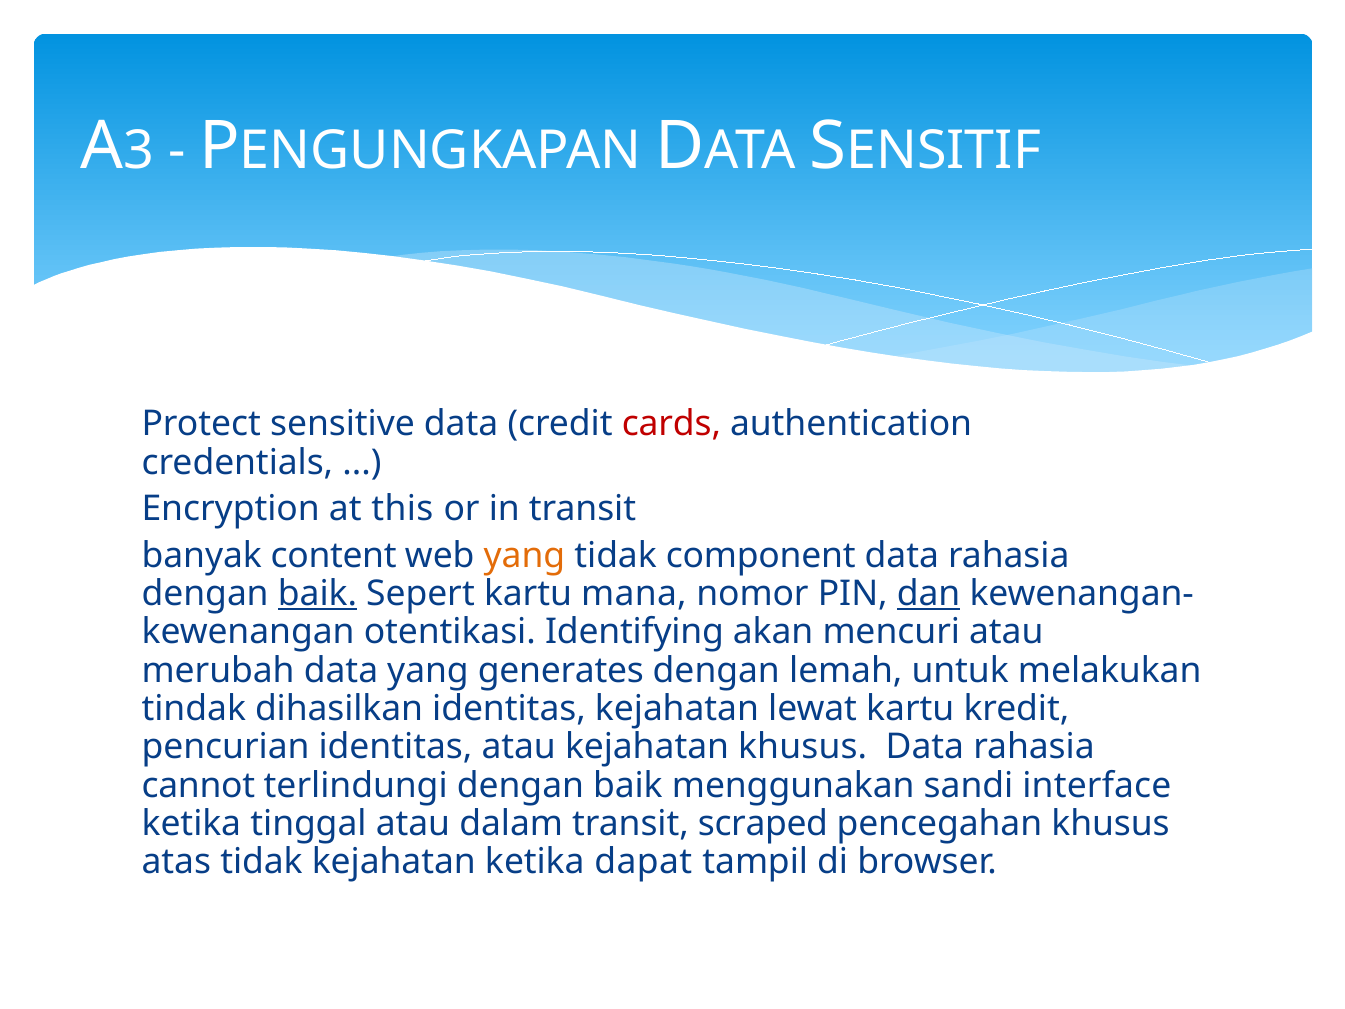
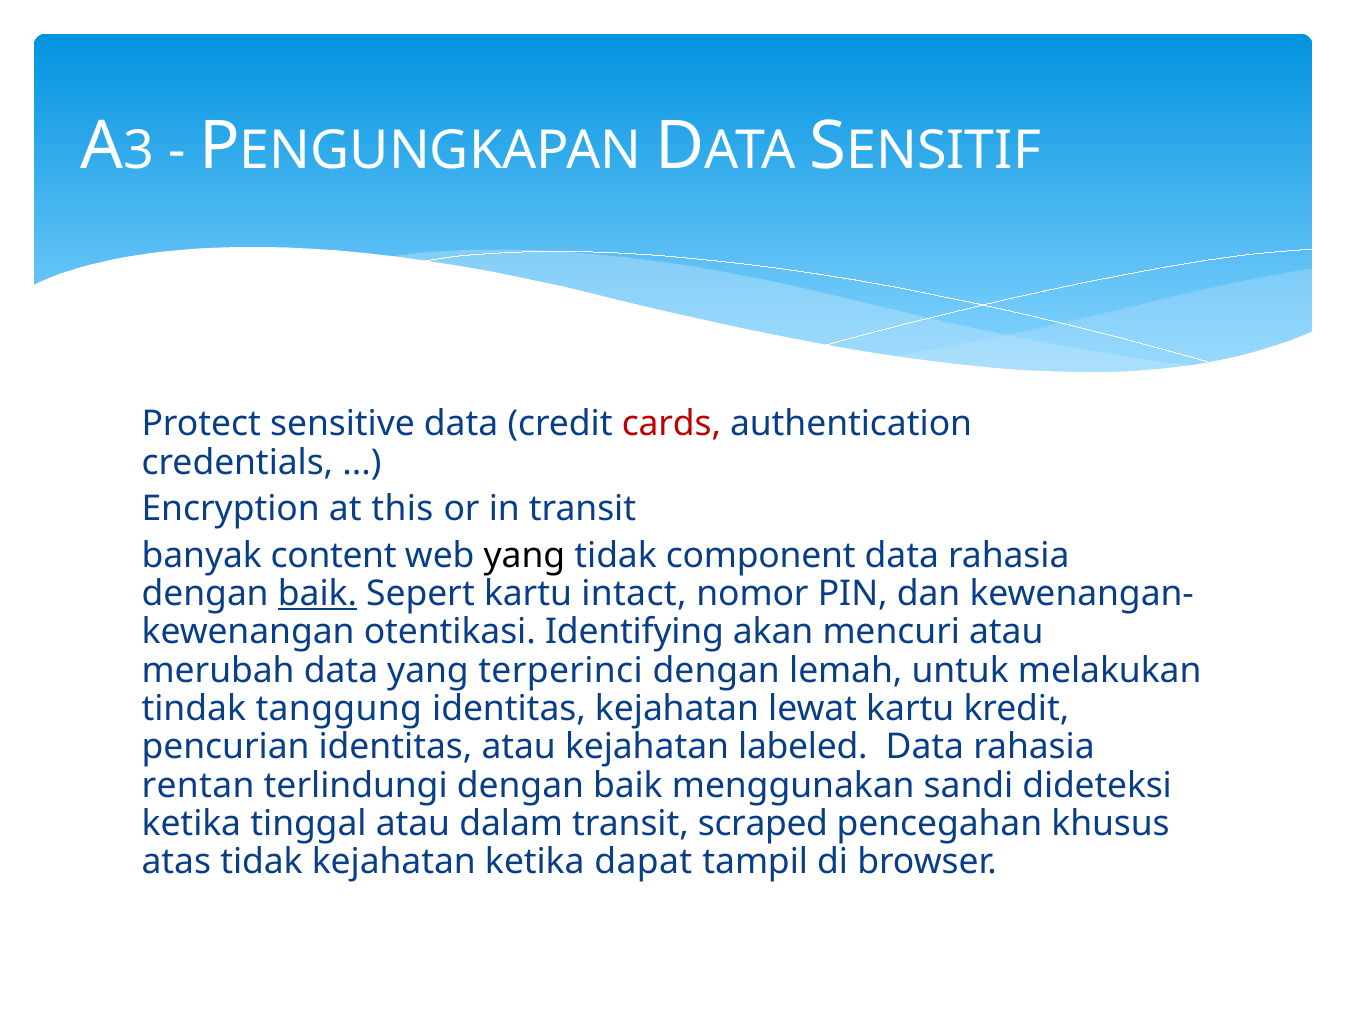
yang colour: orange -> black (524, 555)
mana: mana -> intact (634, 593)
dan underline: present -> none (929, 593)
generates: generates -> terperinci (561, 670)
dihasilkan: dihasilkan -> tanggung (339, 709)
kejahatan khusus: khusus -> labeled (803, 747)
cannot: cannot -> rentan (198, 785)
interface: interface -> dideteksi (1097, 785)
